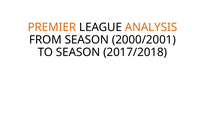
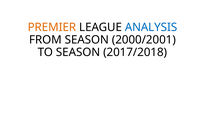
ANALYSIS colour: orange -> blue (151, 27)
